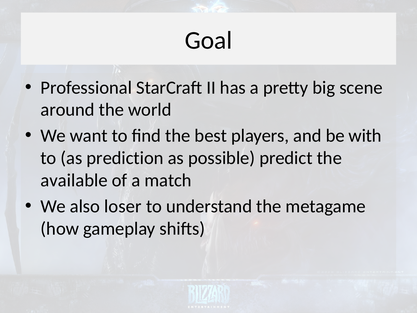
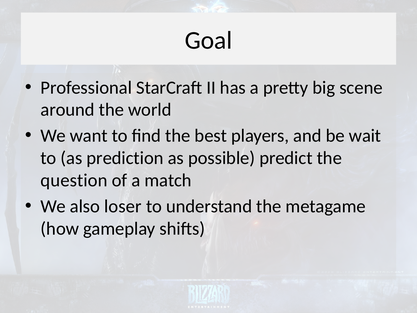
with: with -> wait (365, 136)
available: available -> question (74, 180)
